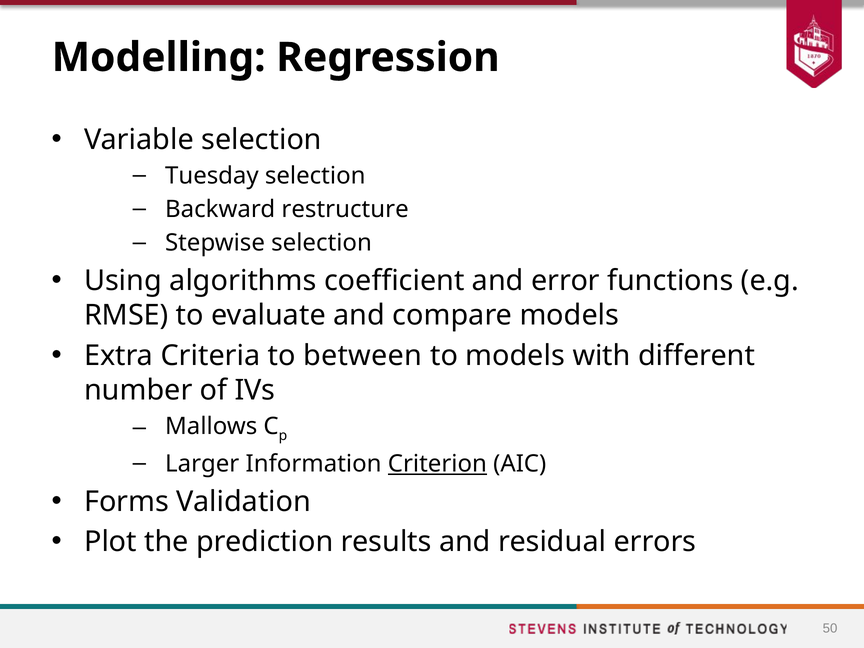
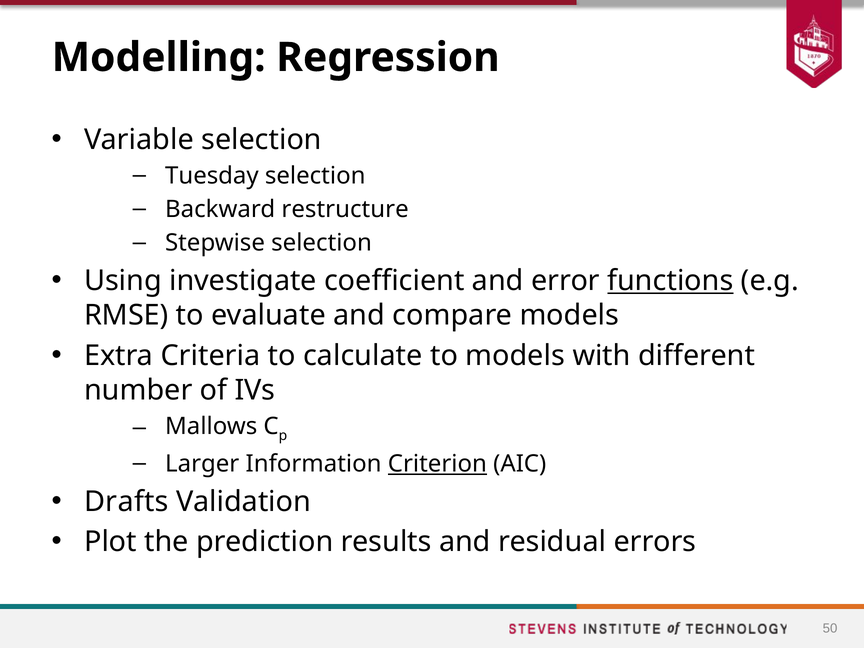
algorithms: algorithms -> investigate (243, 281)
functions underline: none -> present (670, 281)
between: between -> calculate (363, 356)
Forms: Forms -> Drafts (126, 502)
